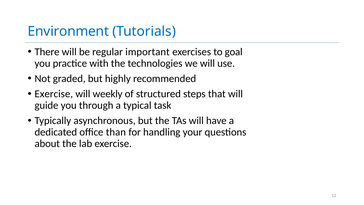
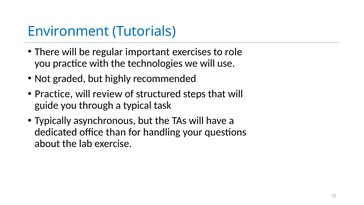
goal: goal -> role (234, 52)
Exercise: Exercise -> Practice (54, 94)
weekly: weekly -> review (107, 94)
